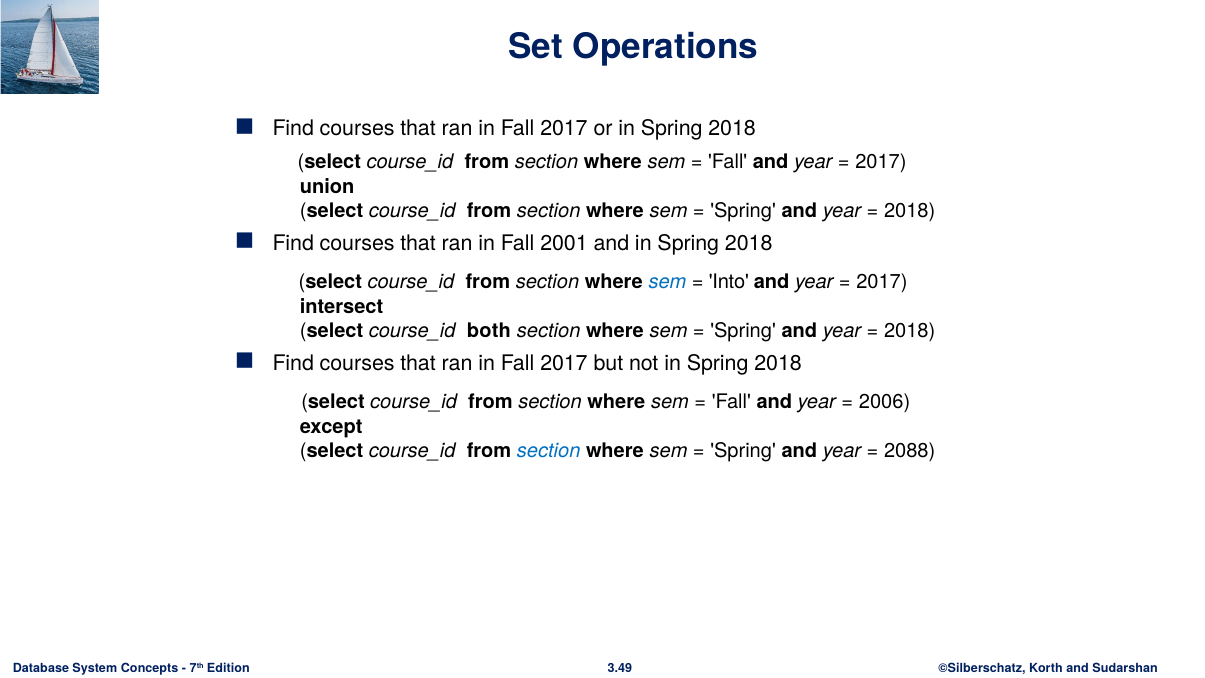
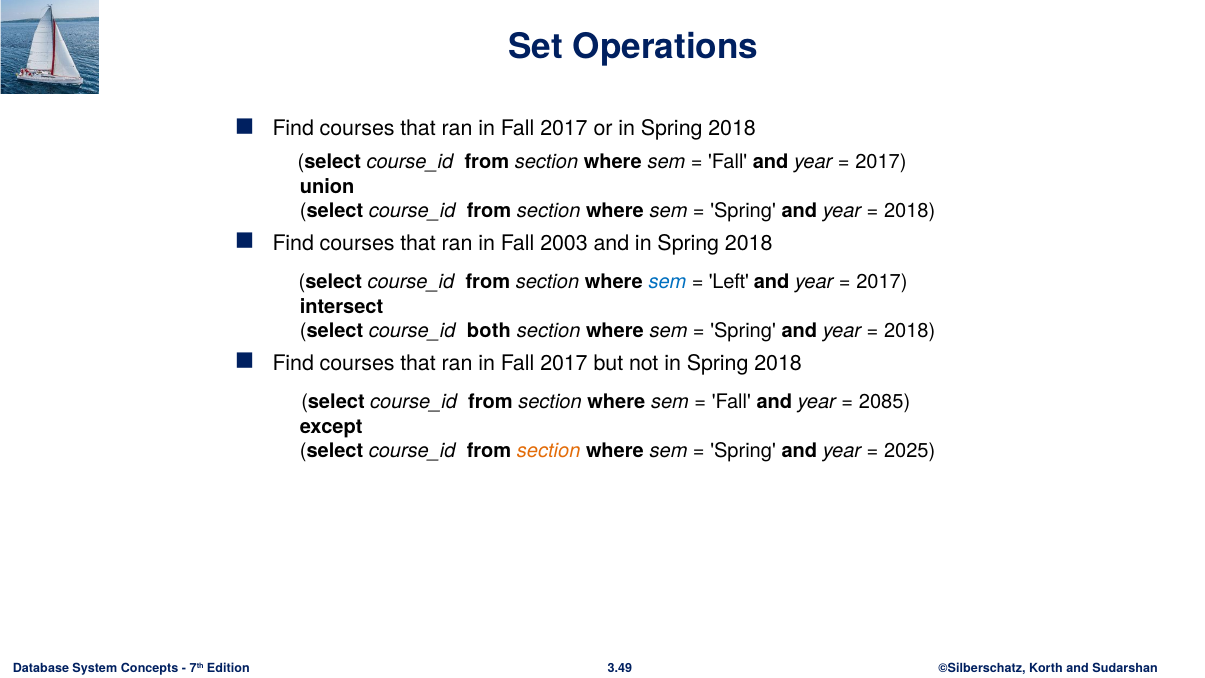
2001: 2001 -> 2003 (564, 243)
Into: Into -> Left (729, 281)
2006: 2006 -> 2085 (885, 402)
section colour: blue -> orange (549, 451)
2088: 2088 -> 2025 (910, 451)
